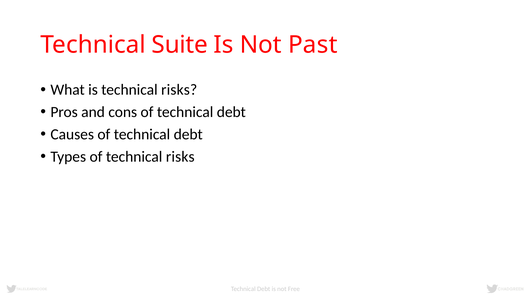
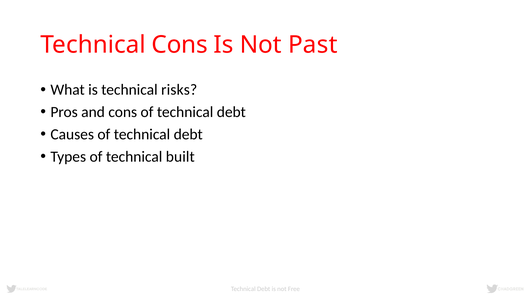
Technical Suite: Suite -> Cons (180, 45)
of technical risks: risks -> built (180, 157)
